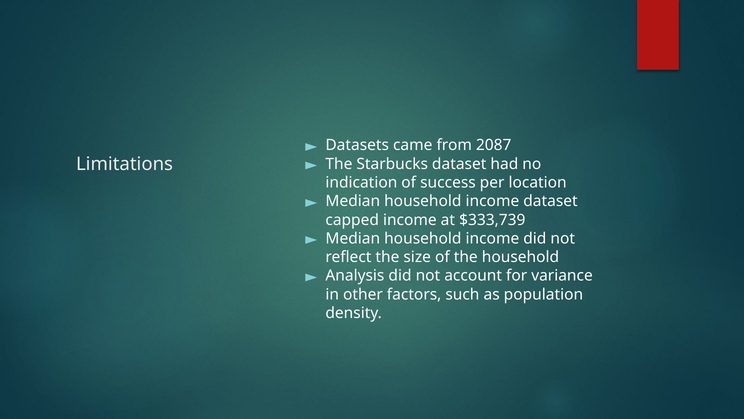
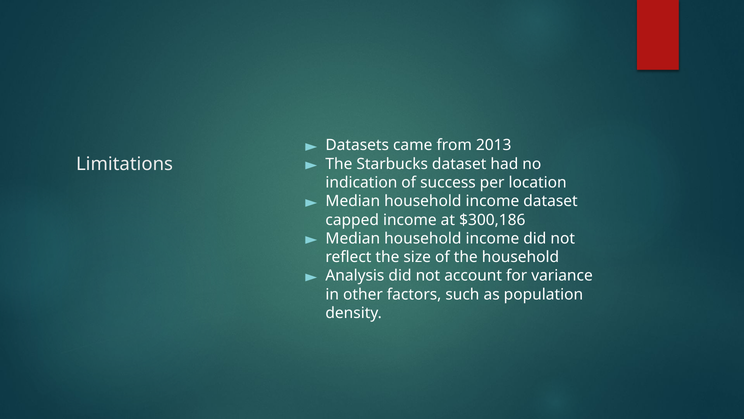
2087: 2087 -> 2013 (494, 145)
$333,739: $333,739 -> $300,186 (492, 220)
